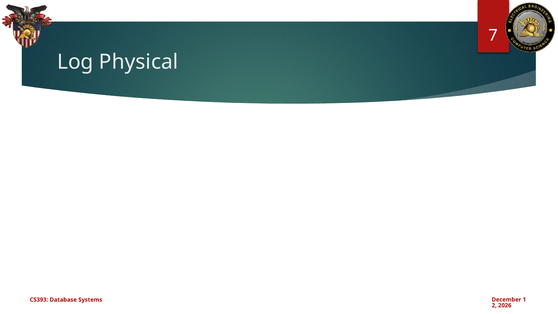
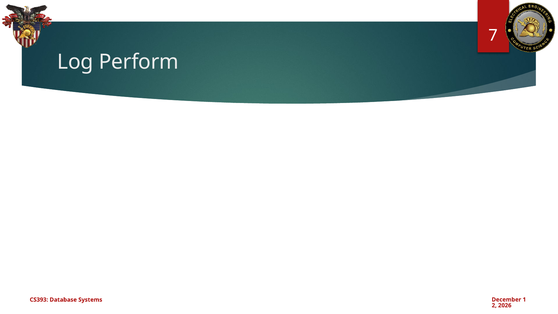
Physical: Physical -> Perform (139, 62)
